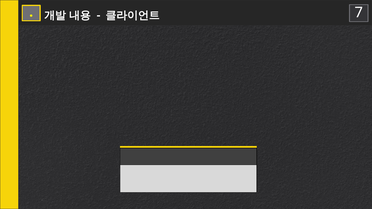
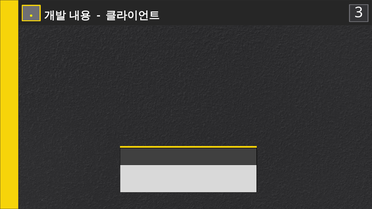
7: 7 -> 3 (359, 12)
